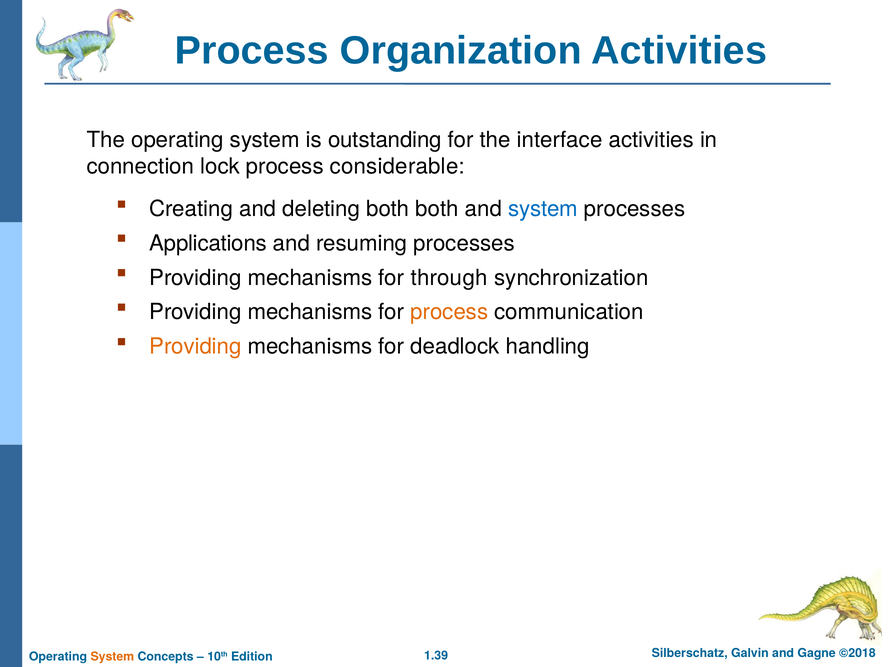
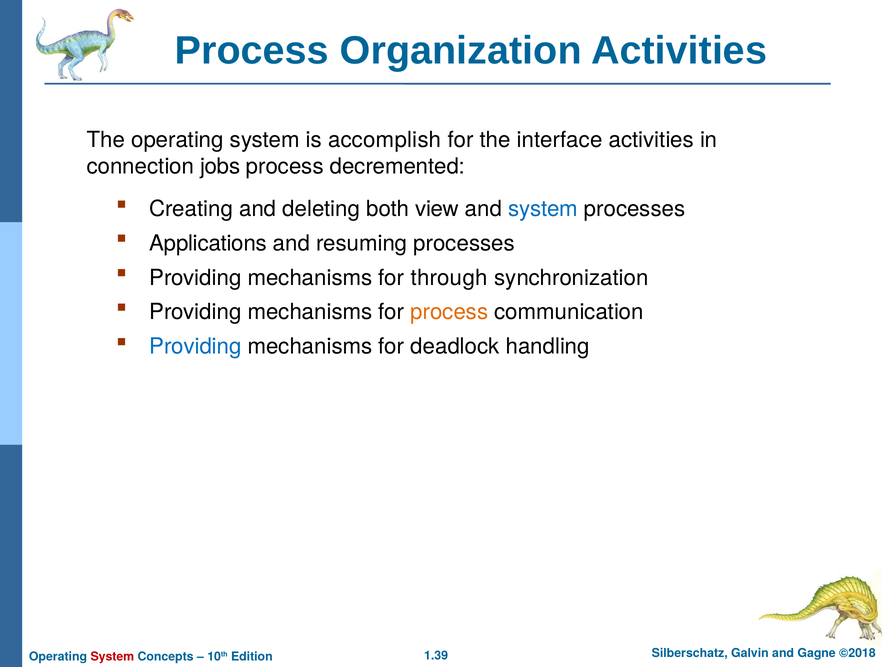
outstanding: outstanding -> accomplish (385, 140)
lock: lock -> jobs (220, 166)
considerable: considerable -> decremented (397, 166)
both both: both -> view (437, 209)
Providing colour: orange -> blue (195, 347)
System colour: orange -> red (112, 657)
